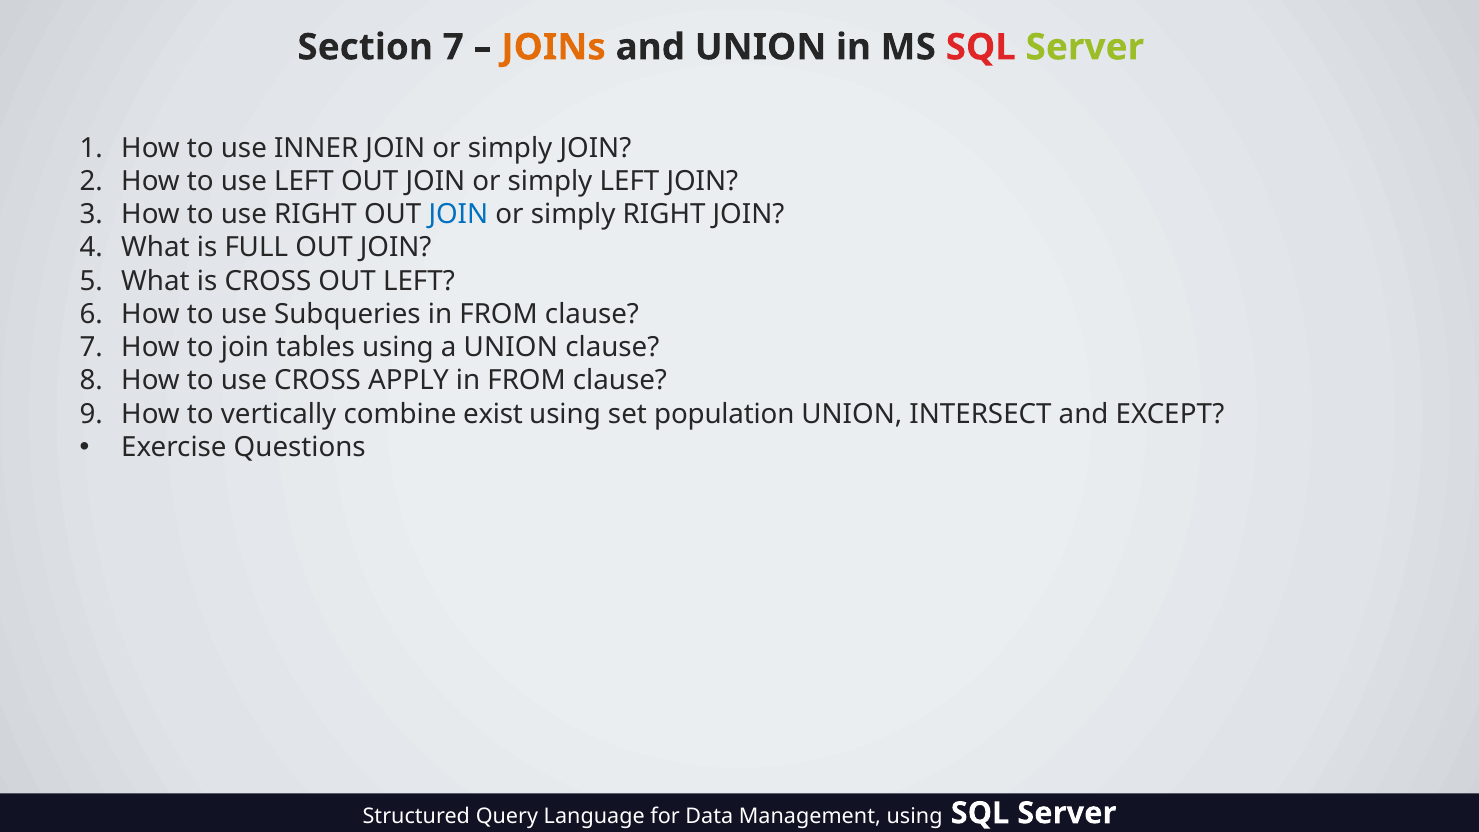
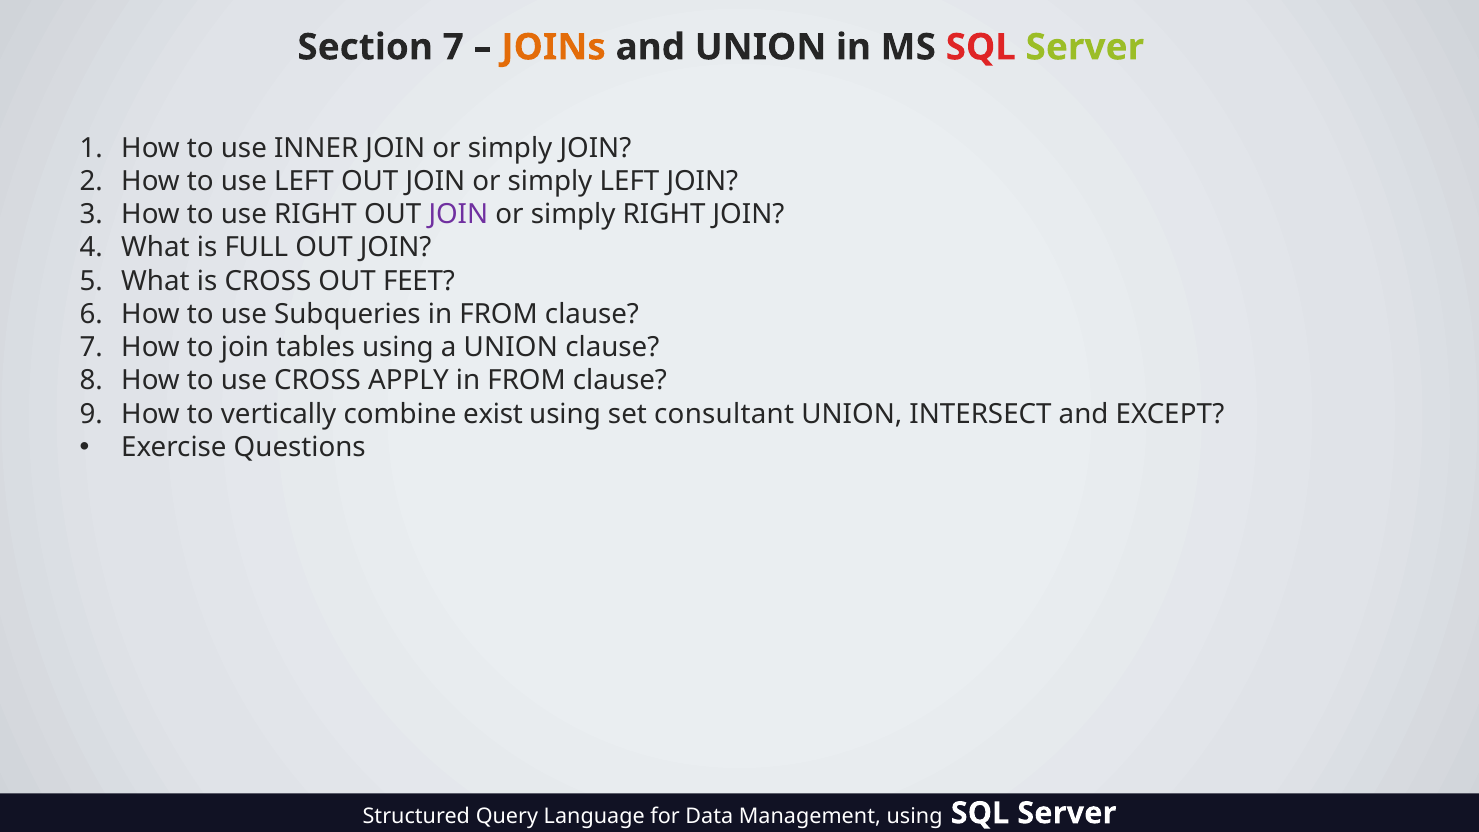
JOIN colour: blue -> purple (458, 214)
OUT LEFT: LEFT -> FEET (419, 281)
population: population -> consultant (724, 414)
